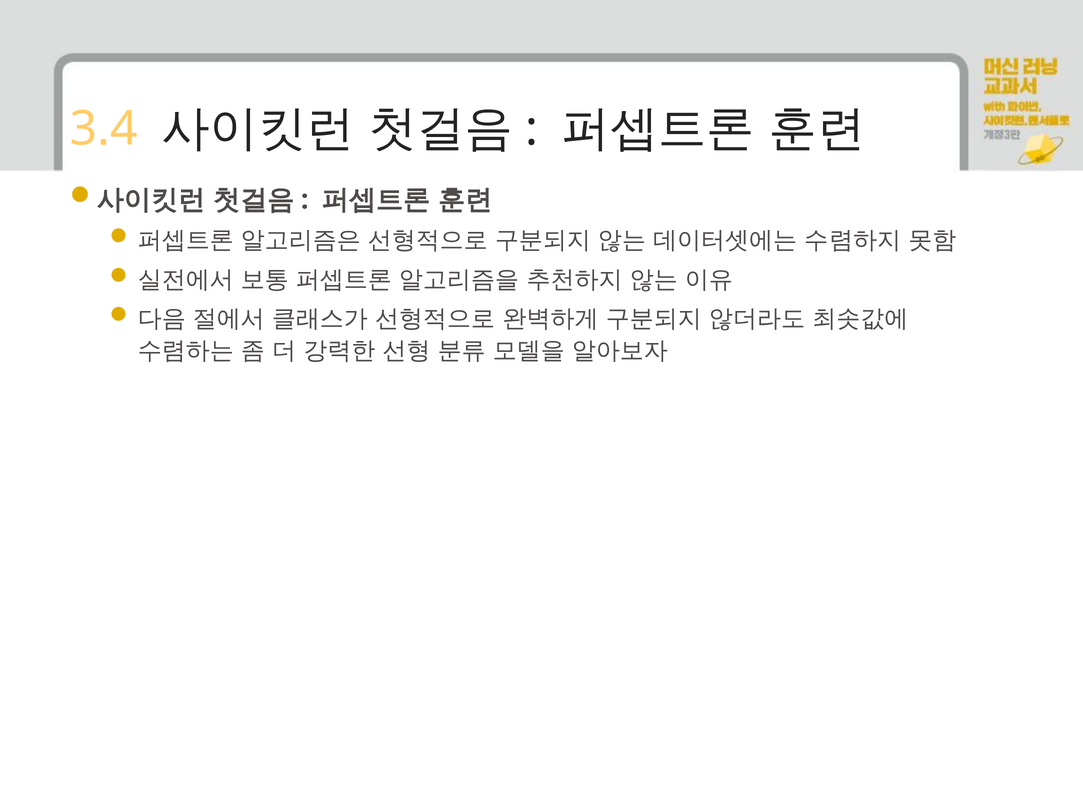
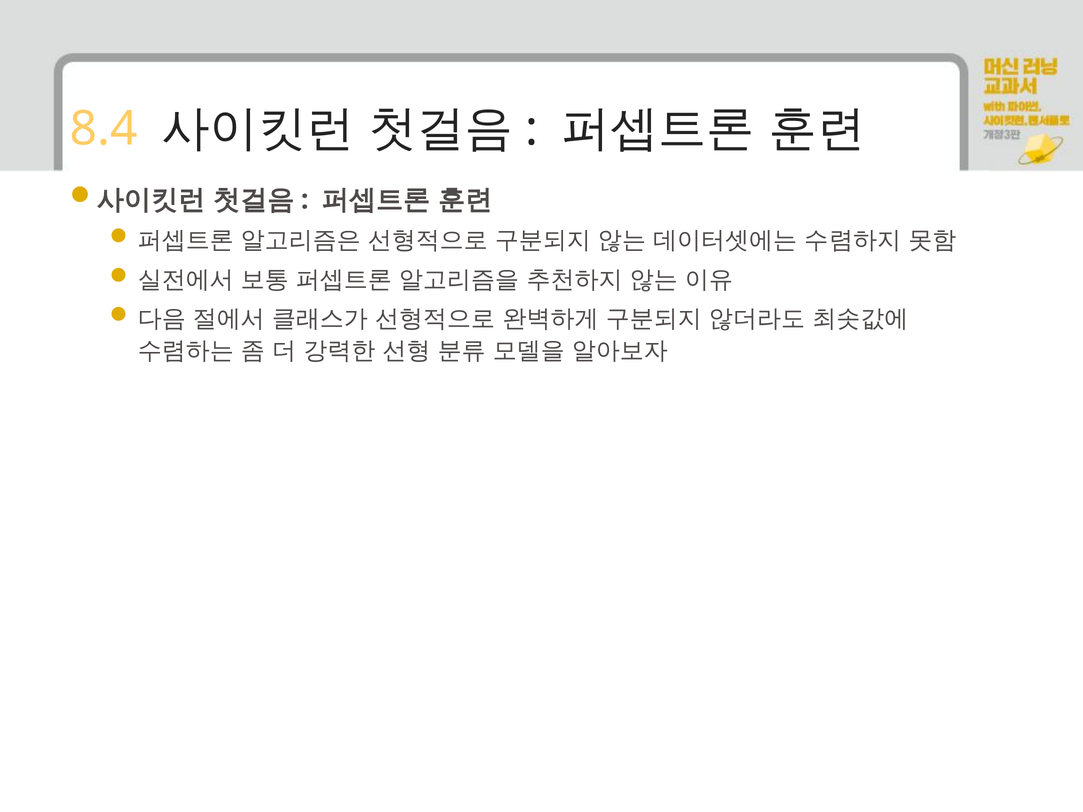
3.4: 3.4 -> 8.4 (104, 129)
